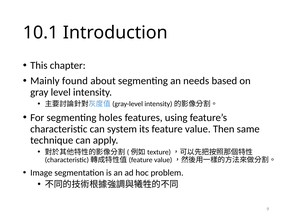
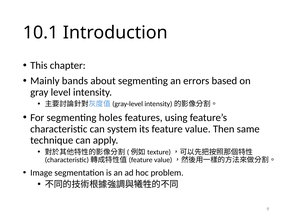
found: found -> bands (75, 81)
needs: needs -> errors (196, 81)
